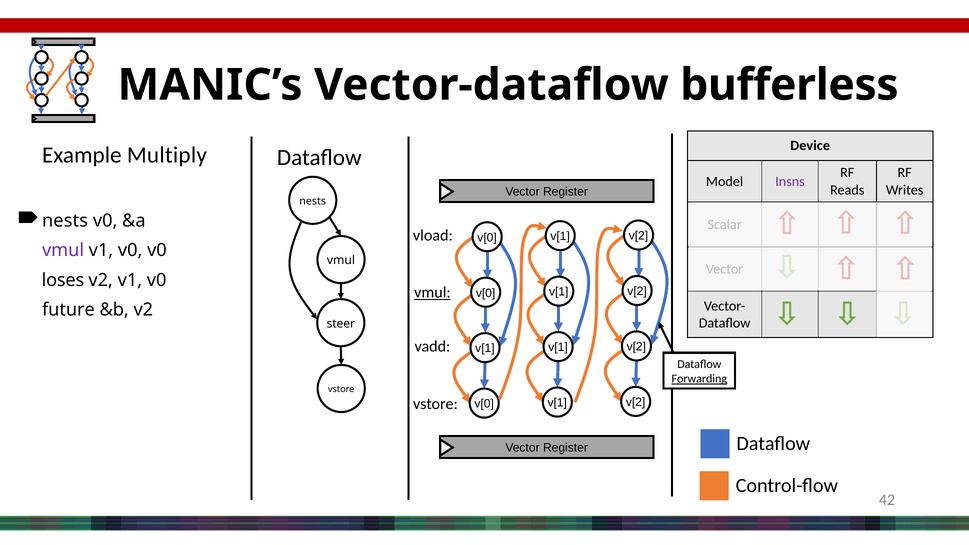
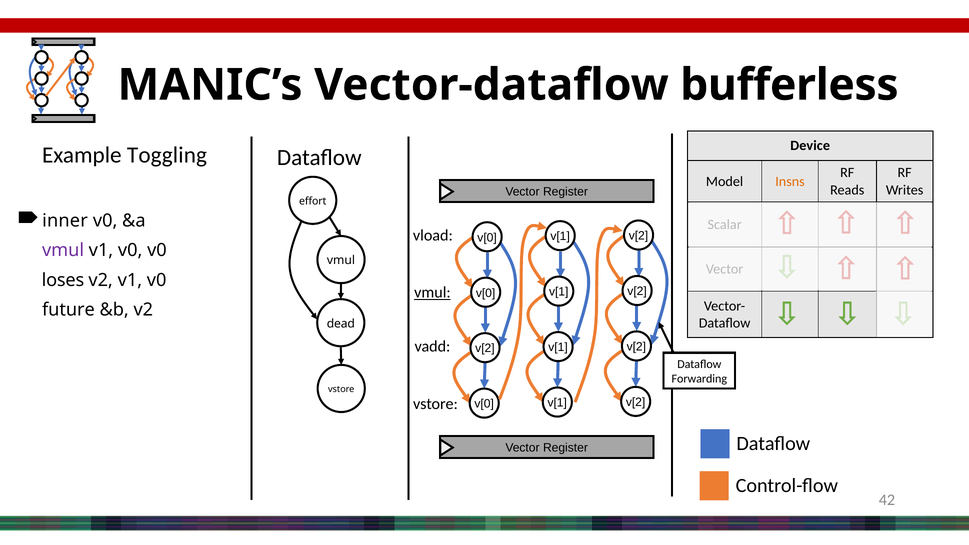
Multiply: Multiply -> Toggling (167, 155)
Insns colour: purple -> orange (790, 181)
nests: nests -> effort (313, 201)
nests: nests -> inner (65, 221)
steer: steer -> dead (341, 324)
v[1: v[1 -> v[2 (485, 349)
Forwarding underline: present -> none (699, 379)
